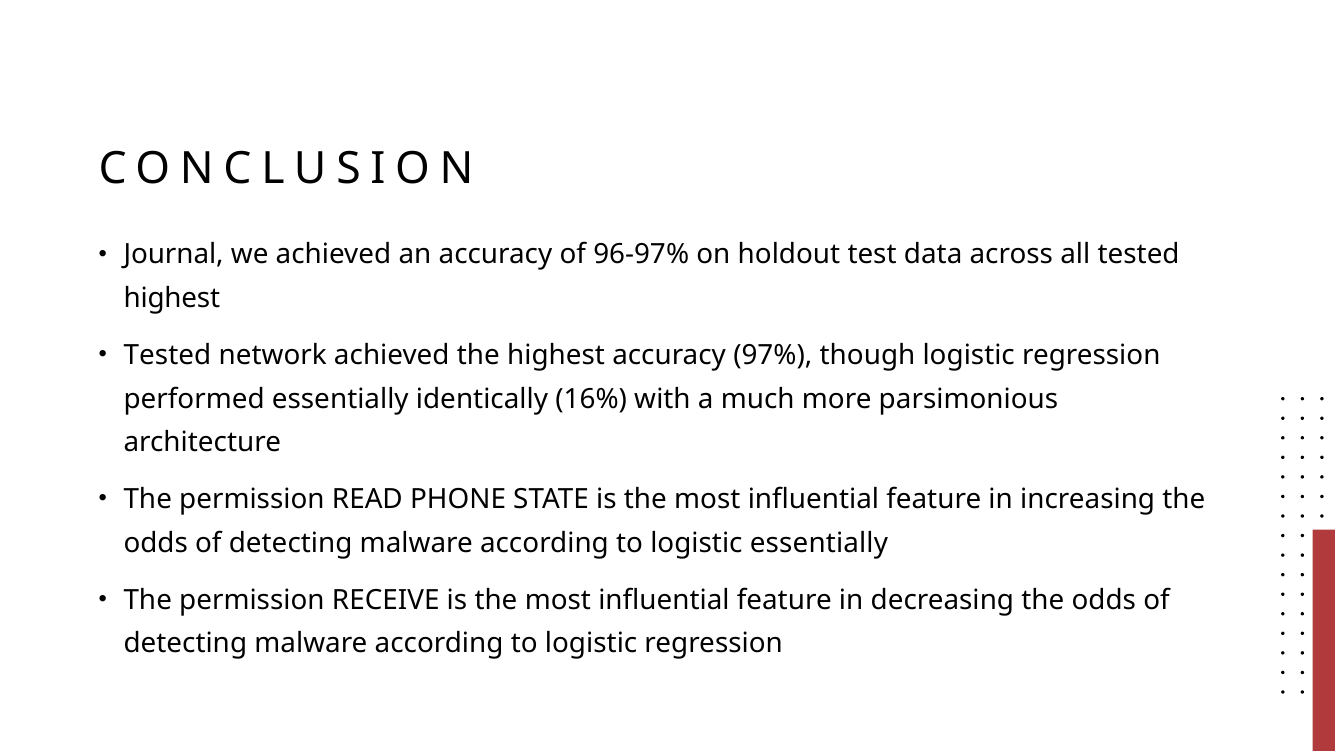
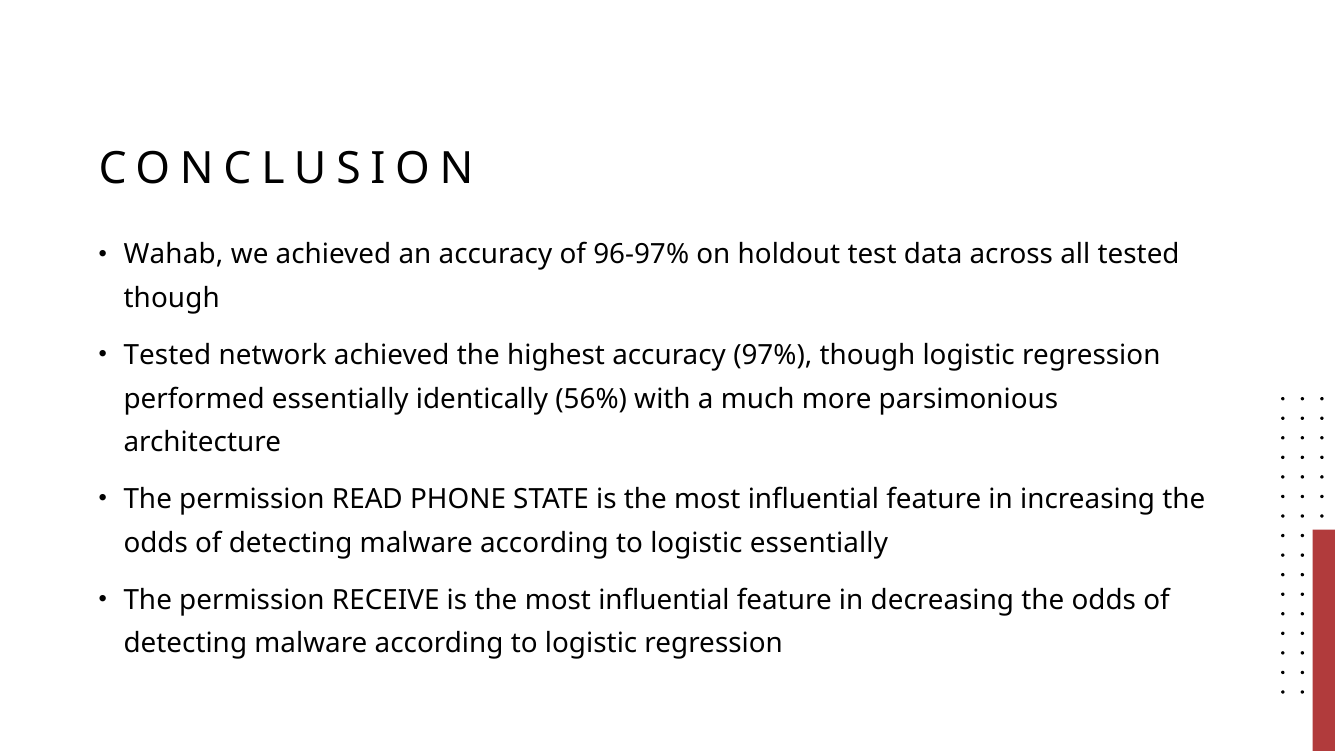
Journal: Journal -> Wahab (173, 255)
highest: highest -> though (172, 298)
16%: 16% -> 56% (591, 399)
